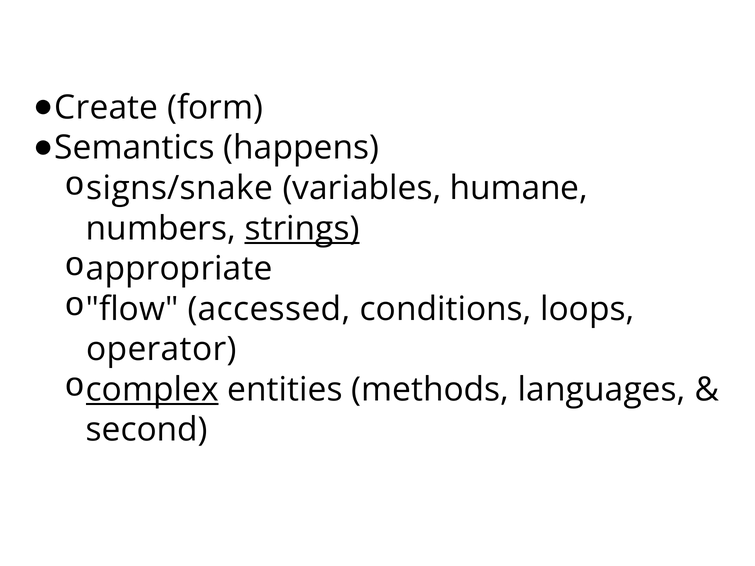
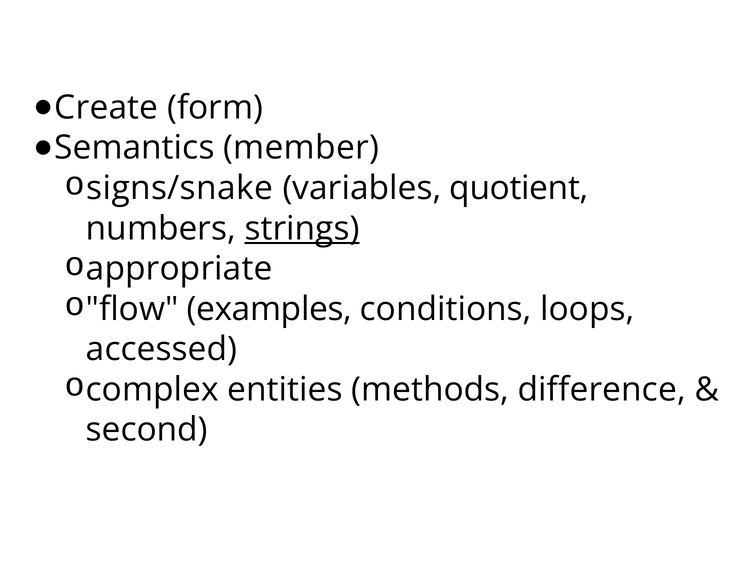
happens: happens -> member (301, 148)
humane: humane -> quotient (519, 188)
accessed: accessed -> examples (269, 309)
operator: operator -> accessed (161, 349)
complex underline: present -> none (152, 390)
languages: languages -> difference (602, 390)
